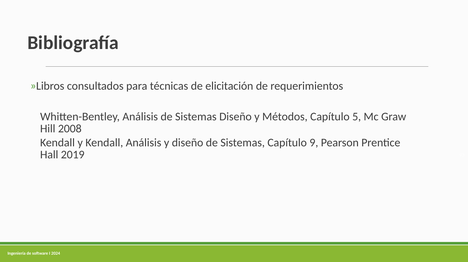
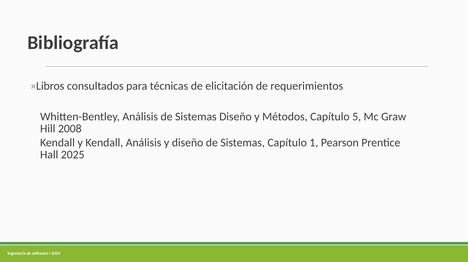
9: 9 -> 1 (314, 143)
2019: 2019 -> 2025 (73, 155)
